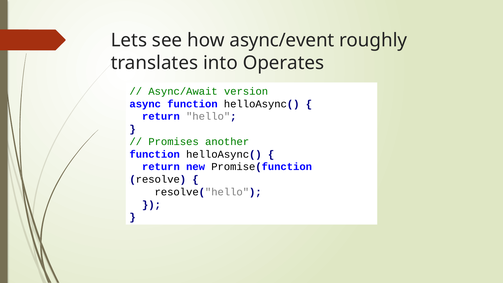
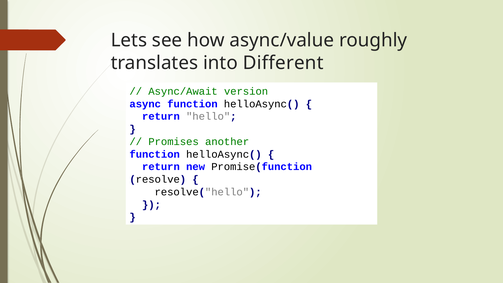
async/event: async/event -> async/value (282, 40)
Operates: Operates -> Different (283, 63)
